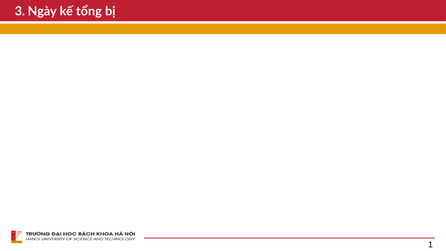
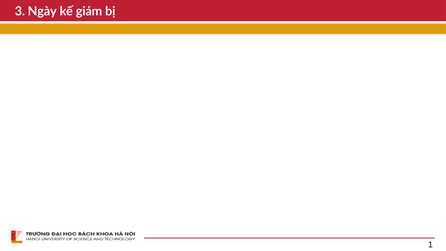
tổng: tổng -> giám (89, 11)
